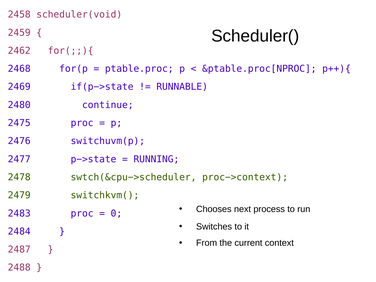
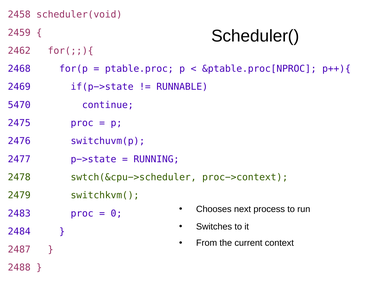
2480: 2480 -> 5470 (19, 105)
